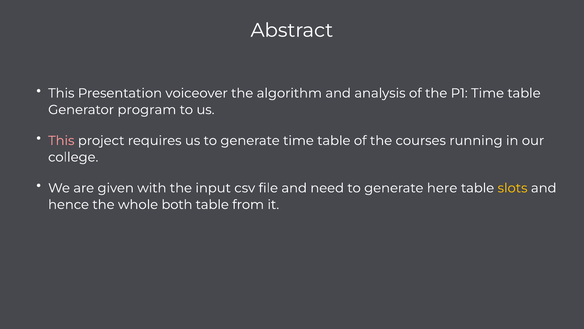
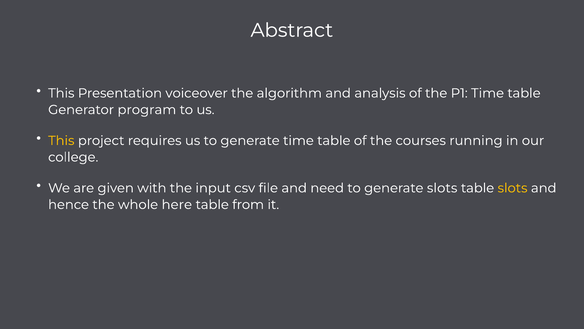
This colour: pink -> yellow (61, 140)
generate here: here -> slots (442, 188)
both: both -> here (177, 204)
